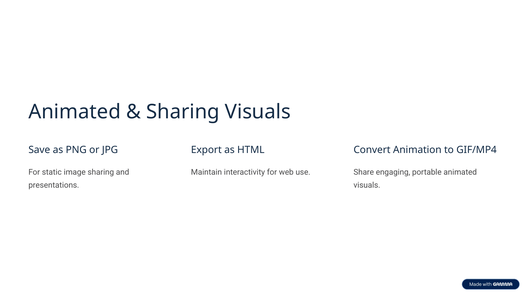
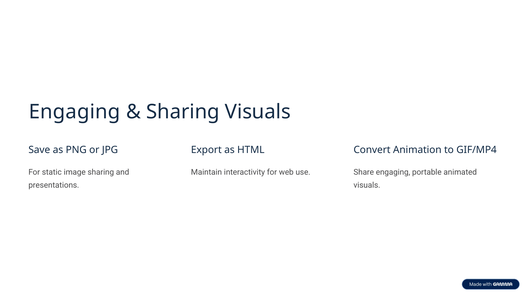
Animated: Animated -> Engaging (75, 112)
